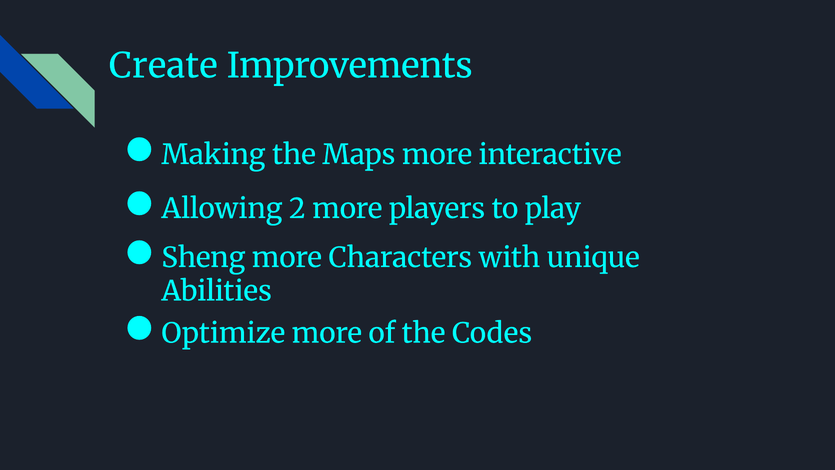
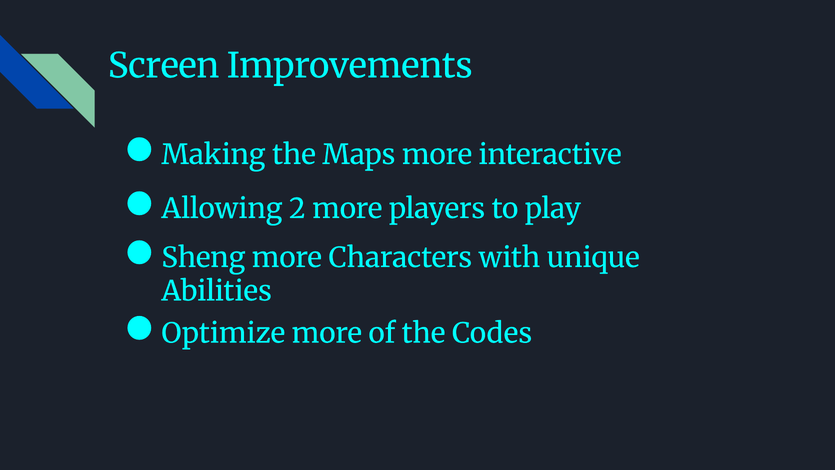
Create: Create -> Screen (164, 66)
